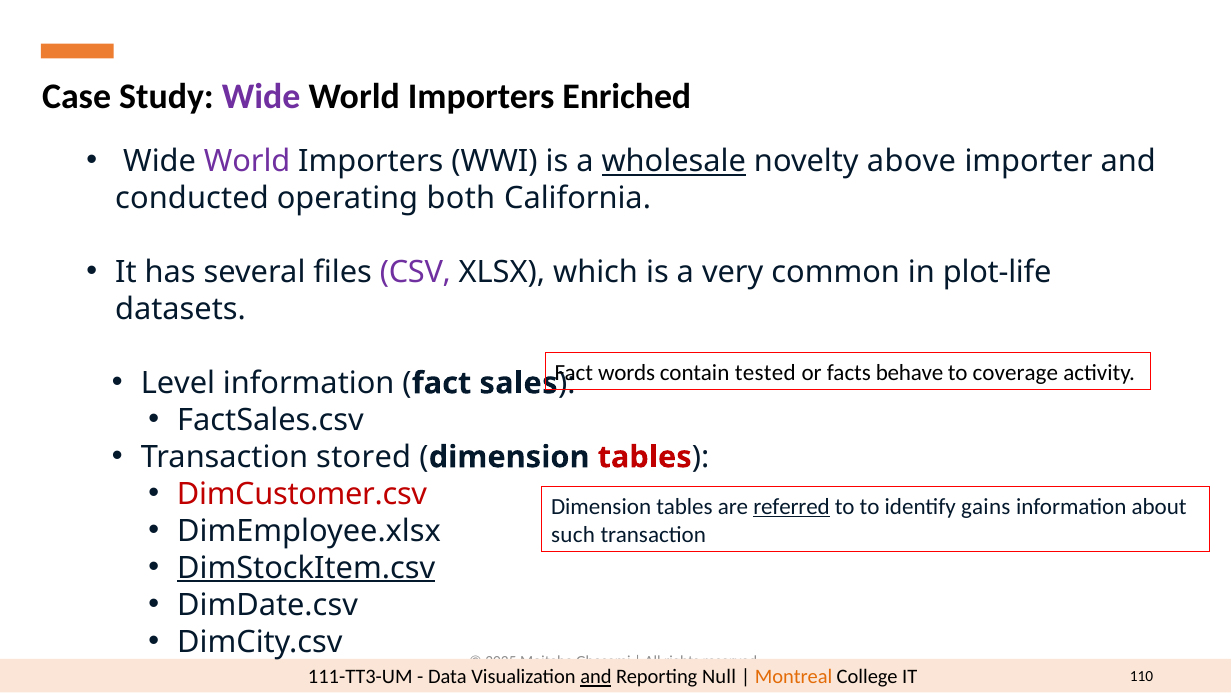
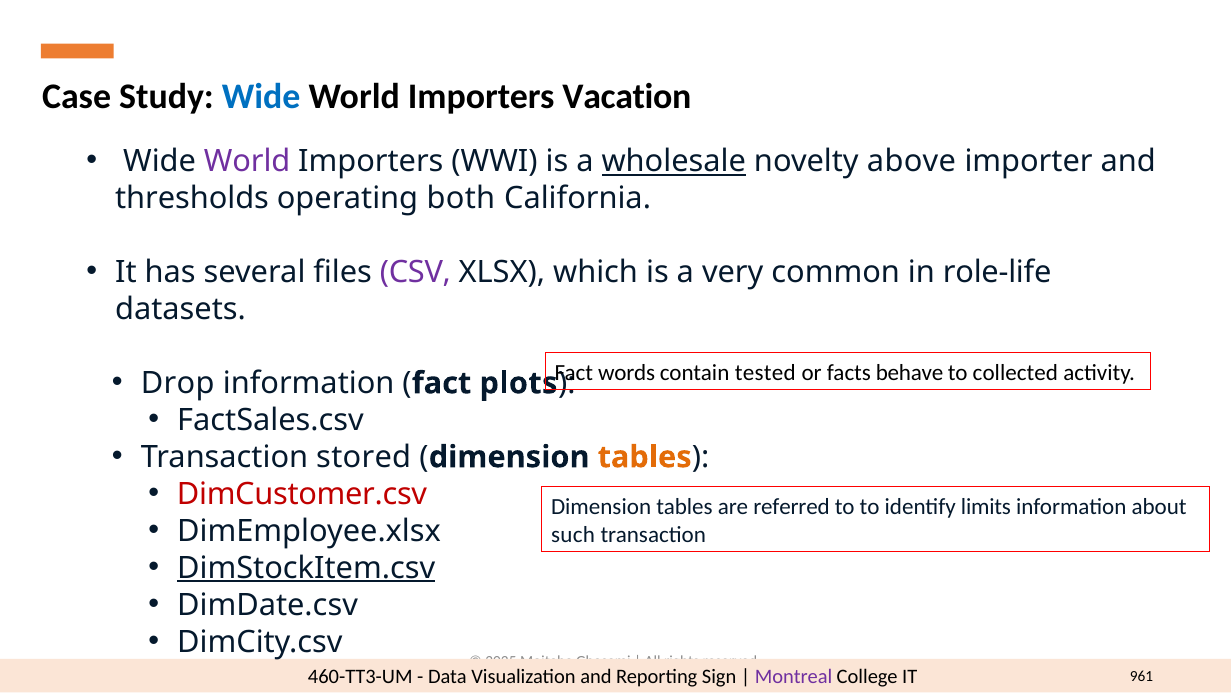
Wide colour: purple -> blue (261, 96)
Enriched: Enriched -> Vacation (627, 96)
conducted: conducted -> thresholds (192, 198)
plot-life: plot-life -> role-life (997, 272)
coverage: coverage -> collected (1015, 372)
Level: Level -> Drop (178, 383)
sales: sales -> plots (519, 383)
tables colour: red -> orange (645, 457)
referred underline: present -> none (792, 506)
gains: gains -> limits (986, 506)
111-TT3-UM: 111-TT3-UM -> 460-TT3-UM (360, 677)
and underline: present -> none (596, 677)
Null: Null -> Sign (719, 677)
Montreal colour: orange -> purple (794, 677)
110: 110 -> 961 (1142, 676)
